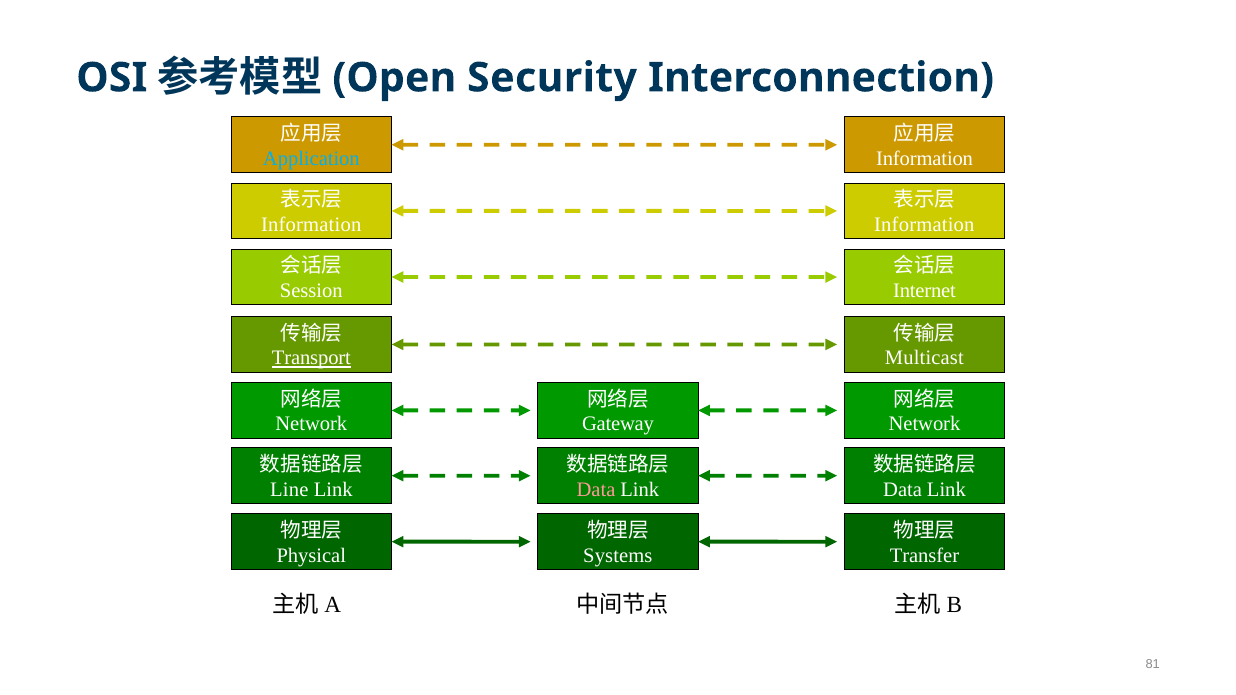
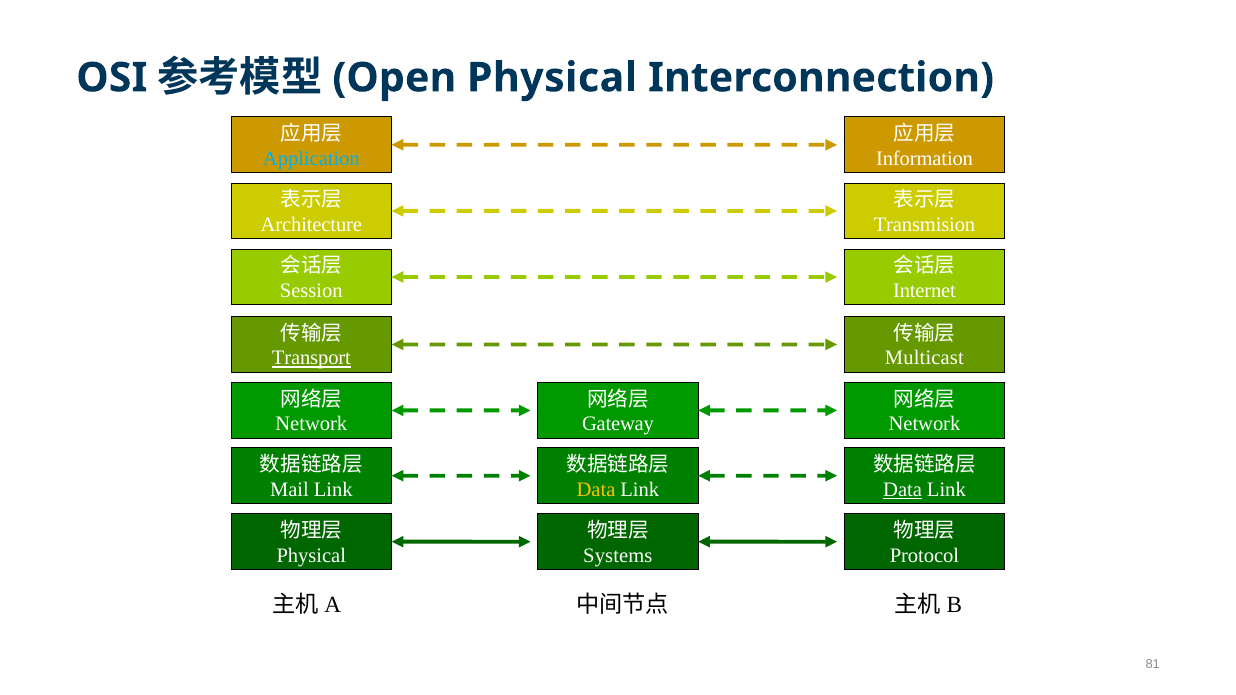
Security: Security -> Physical (552, 78)
Information: Information -> Architecture (311, 225)
Information: Information -> Transmision (924, 225)
Line: Line -> Mail (289, 490)
Data colour: pink -> yellow (596, 490)
Data underline: none -> present (903, 490)
Transfer: Transfer -> Protocol (924, 556)
